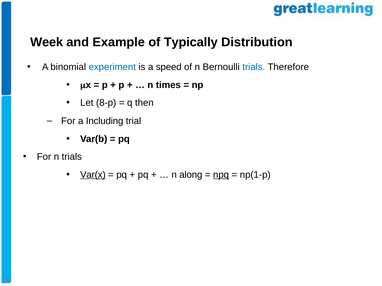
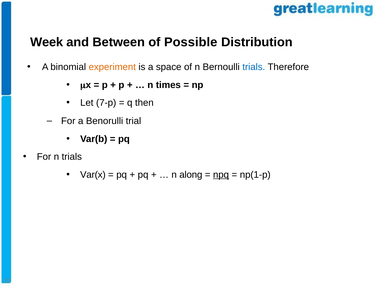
Example: Example -> Between (119, 42)
Typically: Typically -> Possible (191, 42)
experiment colour: blue -> orange (112, 67)
speed: speed -> space (169, 67)
8-p: 8-p -> 7-p (106, 103)
Including: Including -> Benorulli (105, 121)
Var(x underline: present -> none (93, 175)
